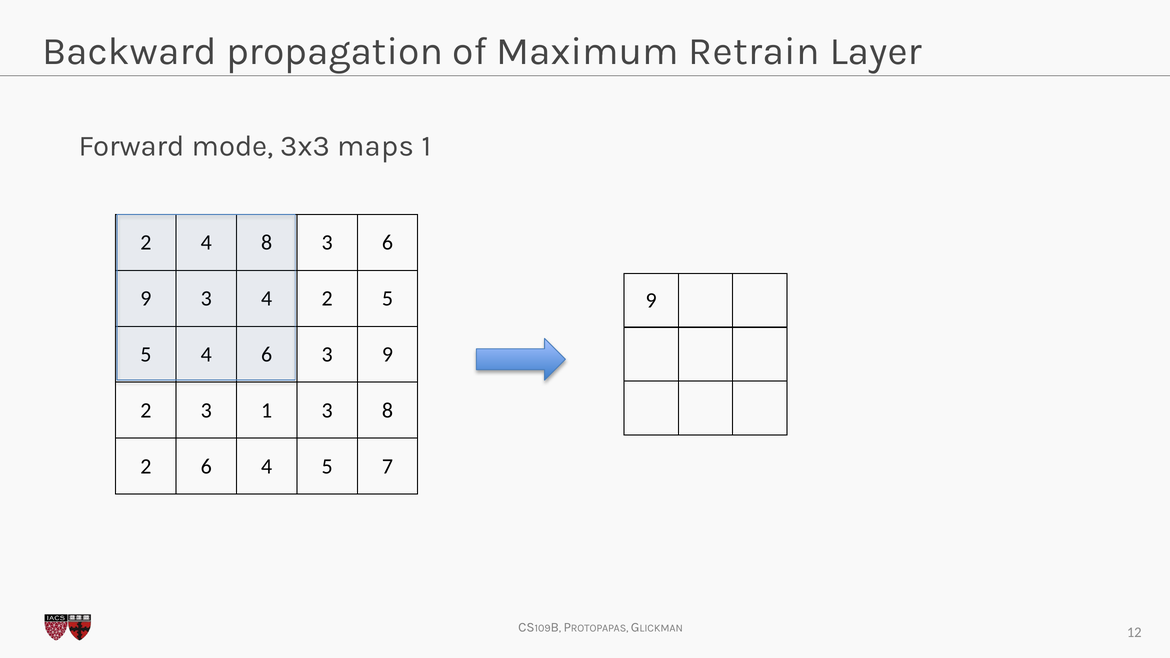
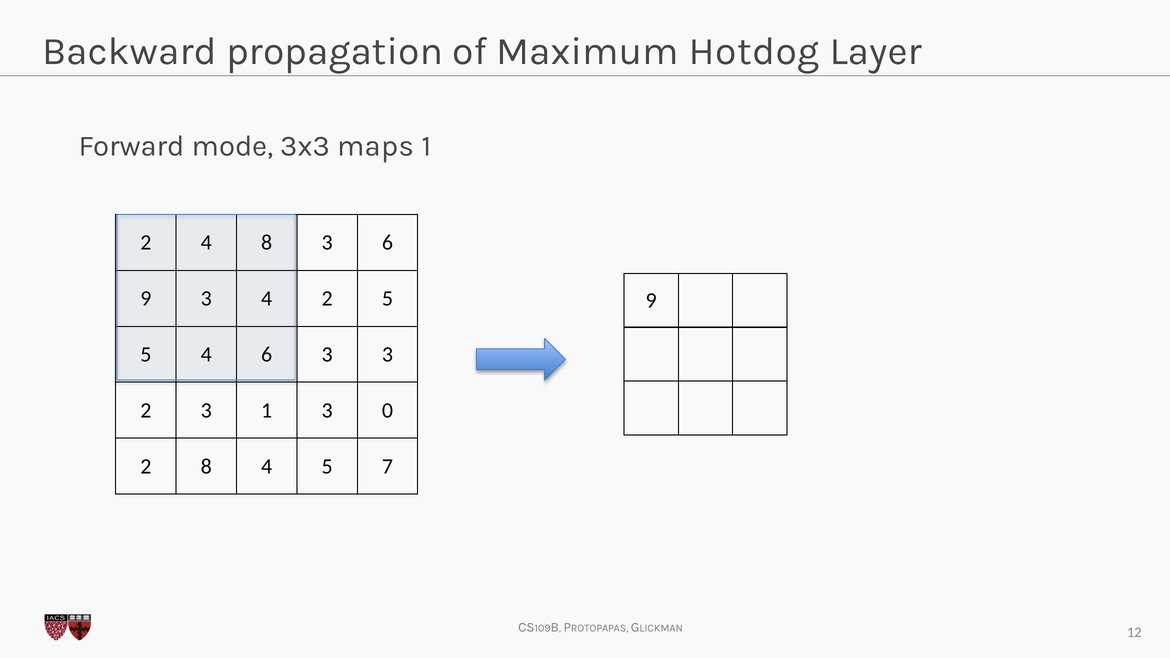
Retrain: Retrain -> Hotdog (754, 51)
3 9: 9 -> 3 (388, 355)
3 8: 8 -> 0 (388, 411)
2 6: 6 -> 8 (206, 466)
